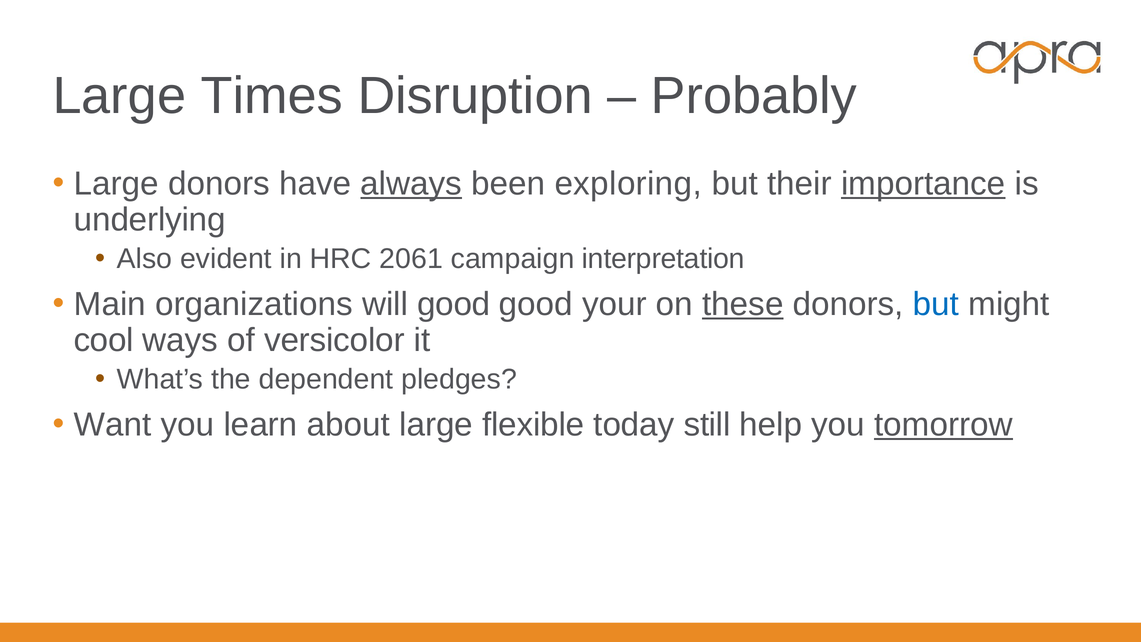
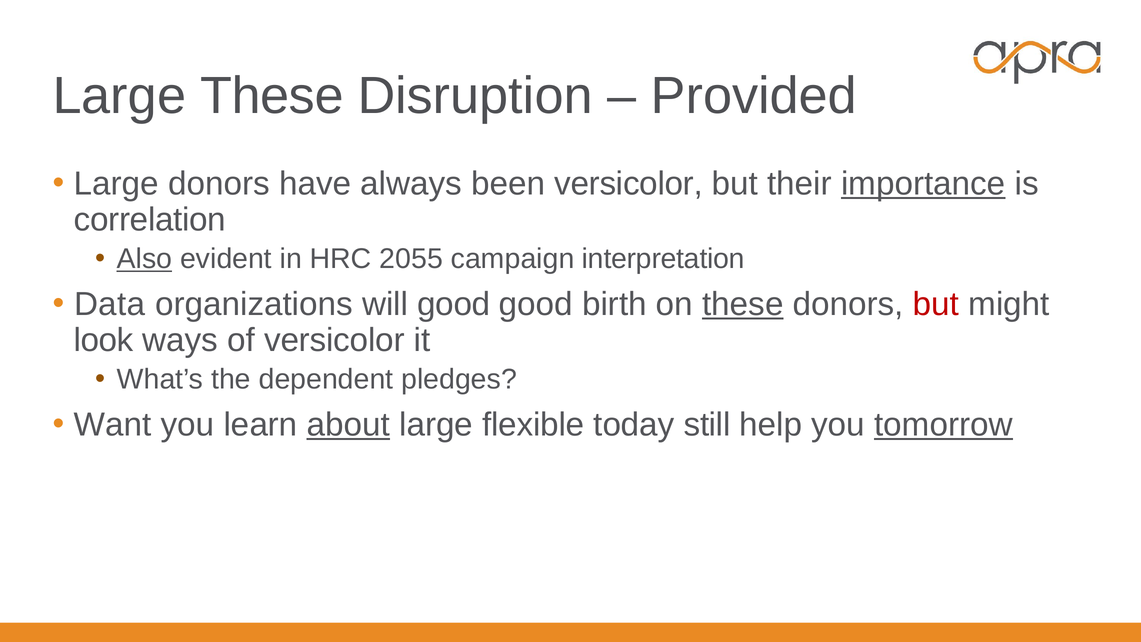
Large Times: Times -> These (272, 96)
Probably: Probably -> Provided (754, 96)
always underline: present -> none (411, 184)
been exploring: exploring -> versicolor (629, 184)
underlying: underlying -> correlation (150, 220)
Also underline: none -> present (144, 259)
2061: 2061 -> 2055 (411, 259)
Main: Main -> Data (110, 304)
your: your -> birth (614, 304)
but colour: blue -> red (936, 304)
cool: cool -> look (104, 340)
about underline: none -> present (348, 425)
